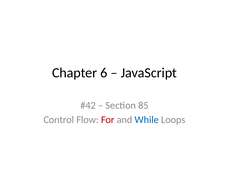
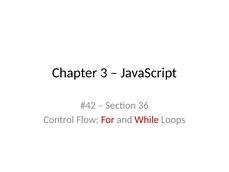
6: 6 -> 3 (104, 73)
85: 85 -> 36 (143, 105)
While colour: blue -> red (147, 120)
